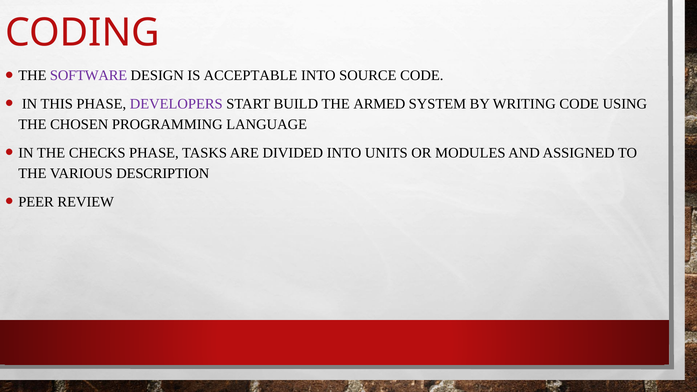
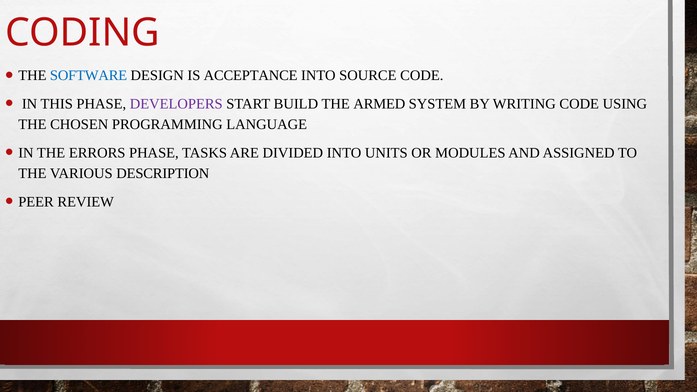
SOFTWARE colour: purple -> blue (89, 76)
ACCEPTABLE: ACCEPTABLE -> ACCEPTANCE (251, 76)
CHECKS: CHECKS -> ERRORS (97, 153)
